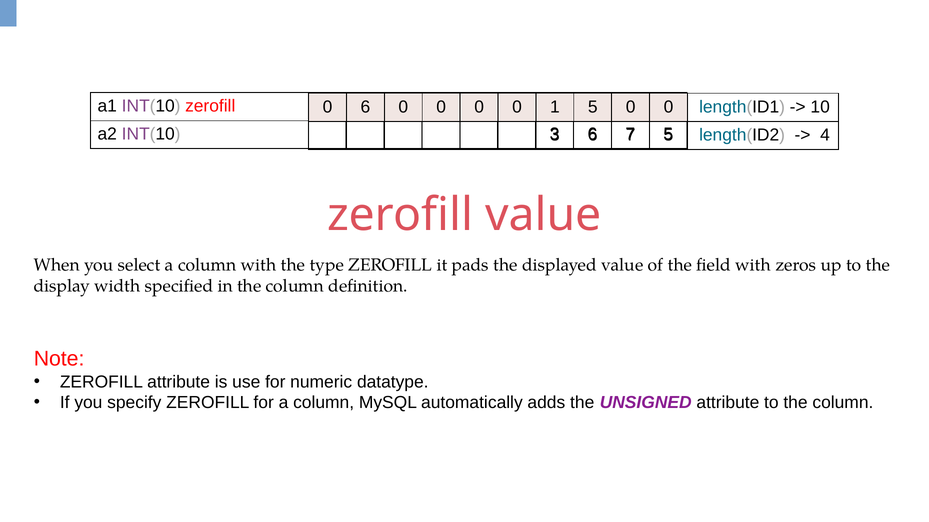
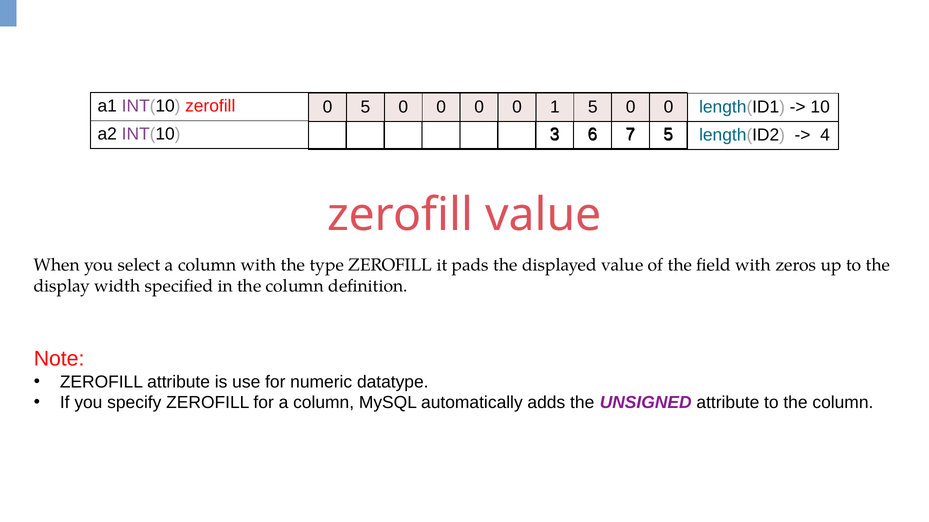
0 6: 6 -> 5 (365, 107)
